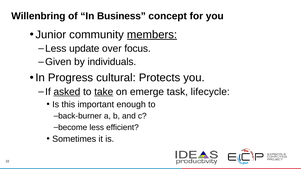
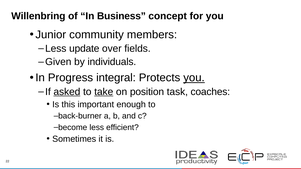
members underline: present -> none (152, 35)
focus: focus -> fields (137, 49)
cultural: cultural -> integral (116, 78)
you underline: none -> present (194, 78)
emerge: emerge -> position (147, 92)
lifecycle: lifecycle -> coaches (210, 92)
